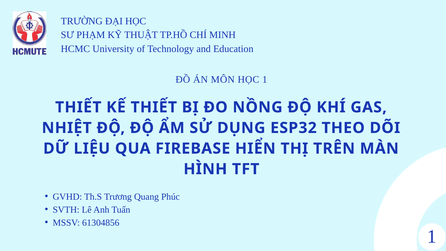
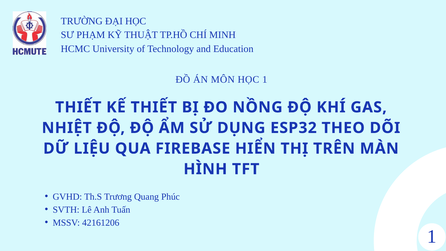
61304856: 61304856 -> 42161206 (101, 223)
